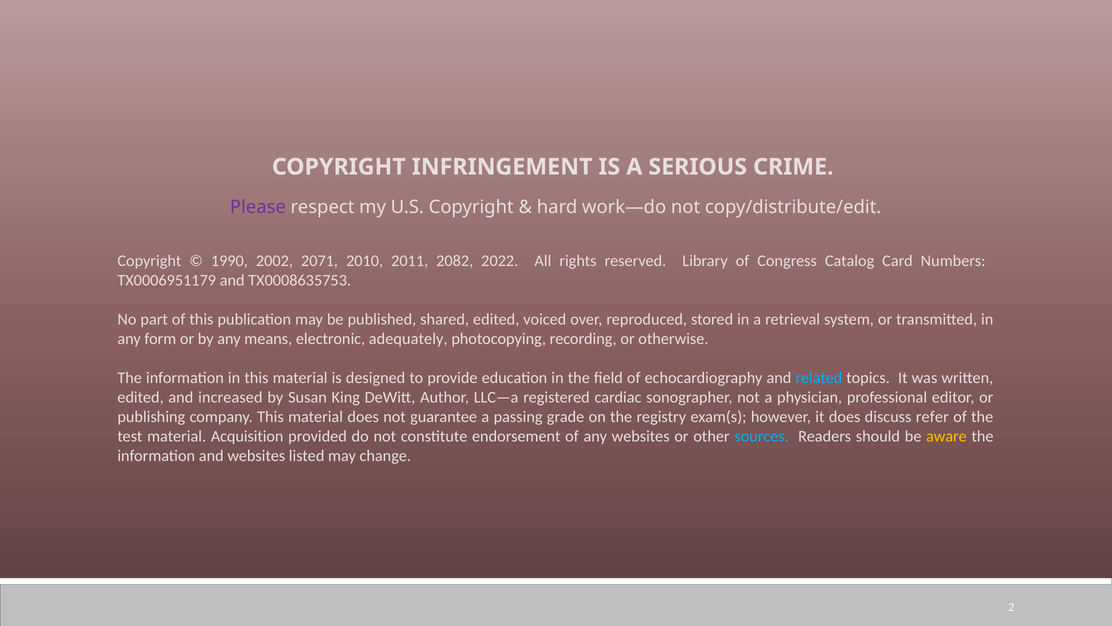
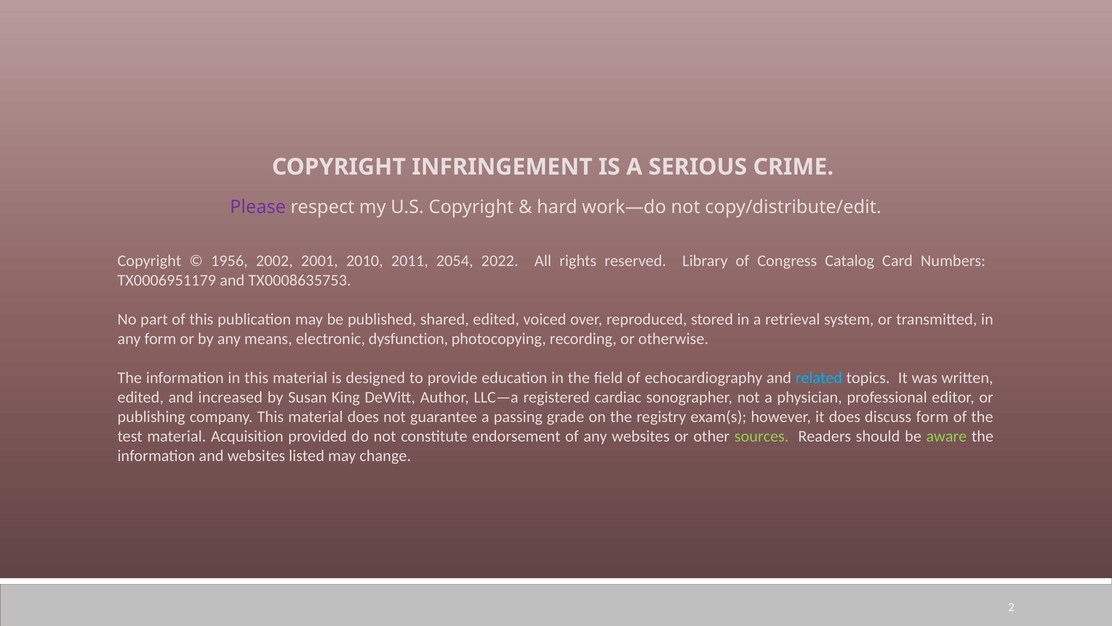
1990: 1990 -> 1956 (229, 261)
2071: 2071 -> 2001 (320, 261)
2082: 2082 -> 2054 (455, 261)
adequately: adequately -> dysfunction (408, 339)
discuss refer: refer -> form (932, 417)
sources colour: light blue -> light green (762, 436)
aware colour: yellow -> light green (946, 436)
